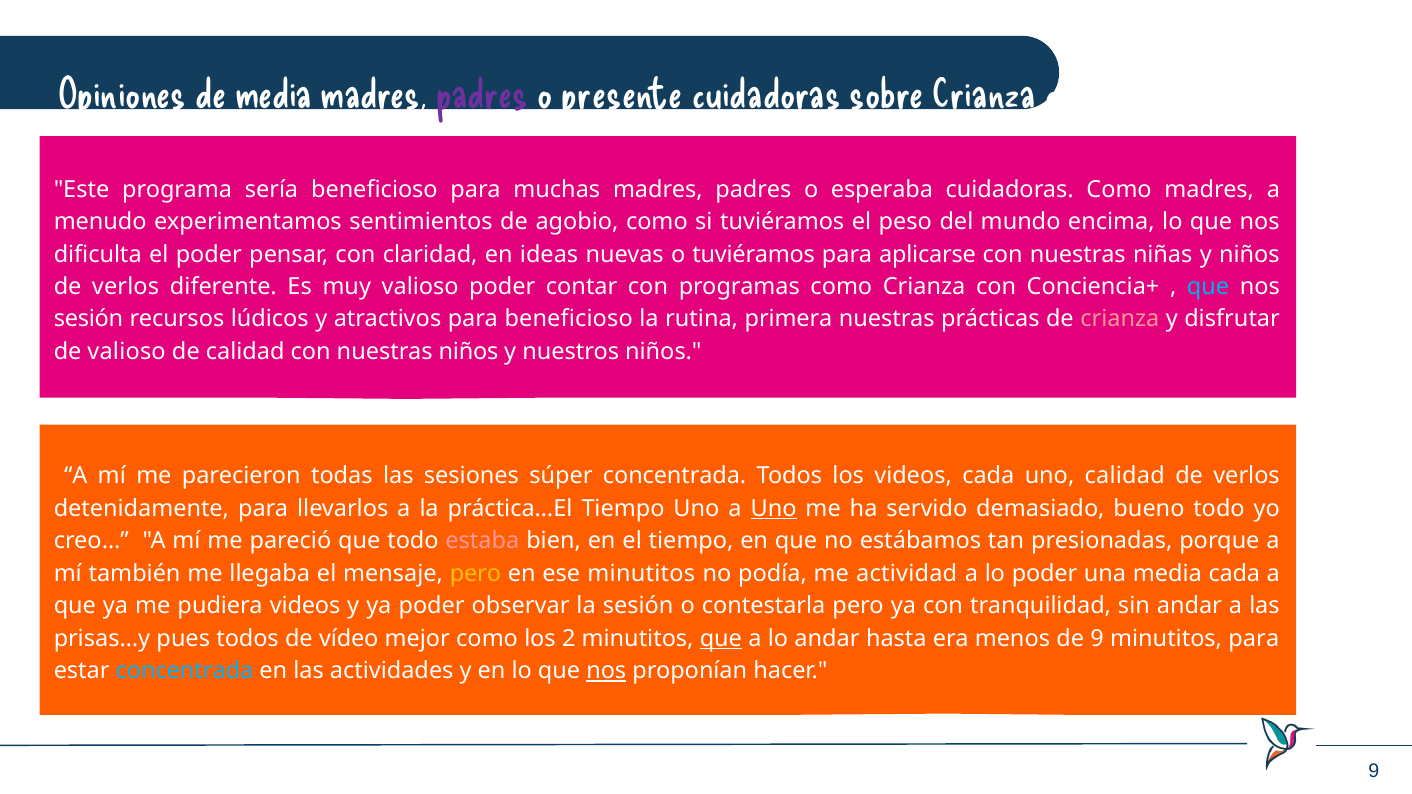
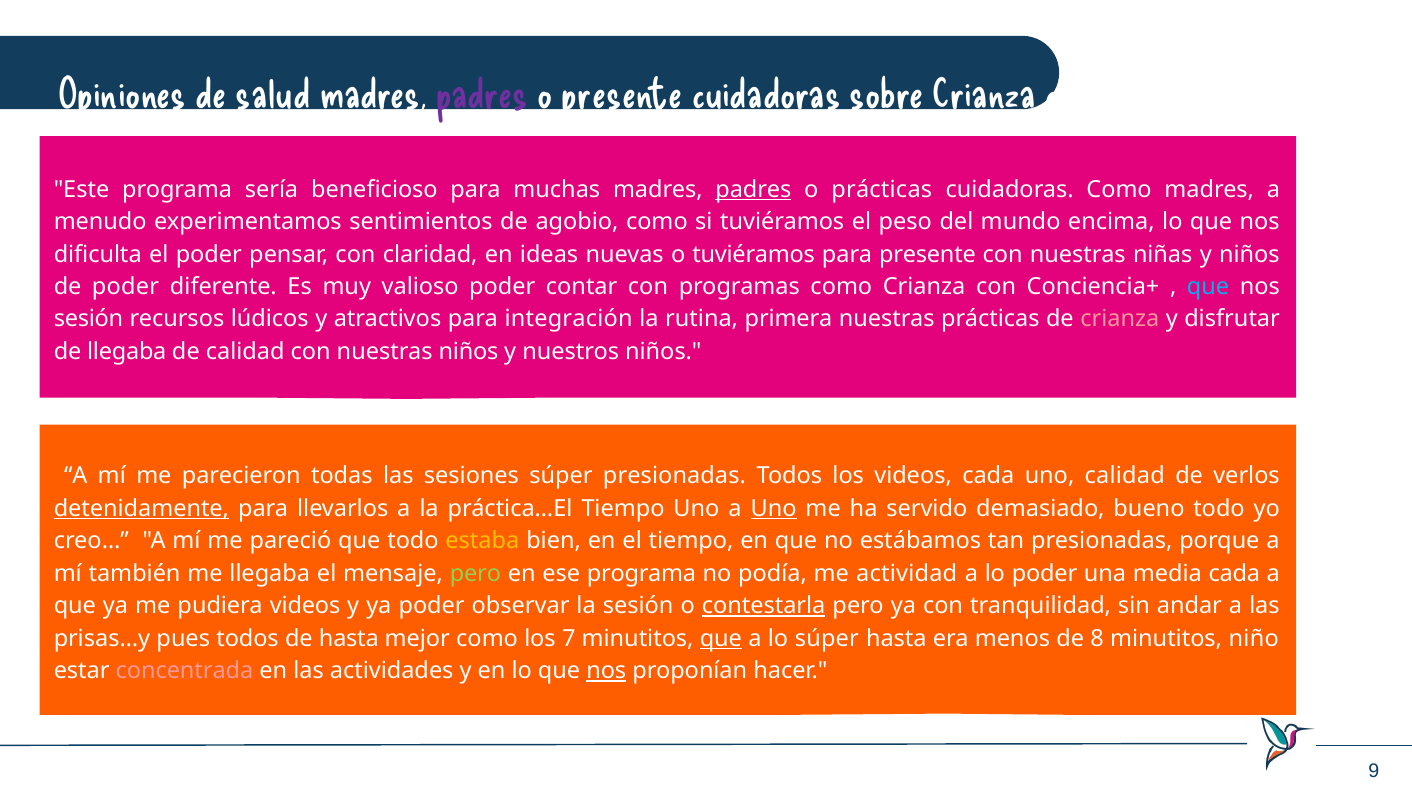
de media: media -> salud (273, 95)
padres underline: none -> present (753, 189)
o esperaba: esperaba -> prácticas (882, 189)
para aplicarse: aplicarse -> presente (927, 254)
verlos: verlos -> poder (125, 287)
para beneficioso: beneficioso -> integración (569, 319)
de valioso: valioso -> llegaba (127, 352)
súper concentrada: concentrada -> presionadas (674, 476)
detenidamente underline: none -> present (141, 509)
estaba colour: pink -> yellow (482, 541)
pero colour: yellow -> light green (475, 574)
ese minutitos: minutitos -> programa (641, 574)
contestarla underline: none -> present (764, 606)
de vídeo: vídeo -> hasta (349, 639)
2: 2 -> 7 (569, 639)
lo andar: andar -> súper (827, 639)
de 9: 9 -> 8 (1097, 639)
minutitos para: para -> niño (1254, 639)
concentrada colour: light blue -> pink (184, 671)
